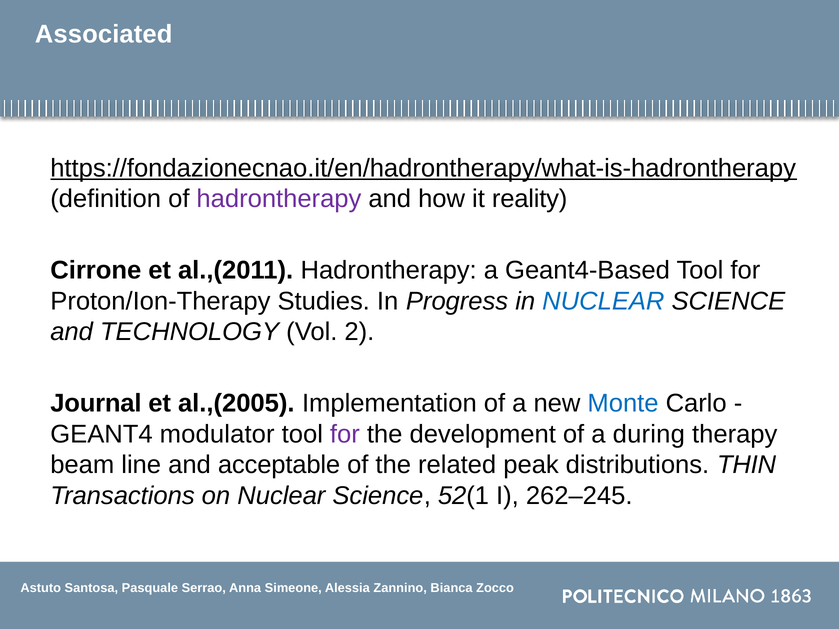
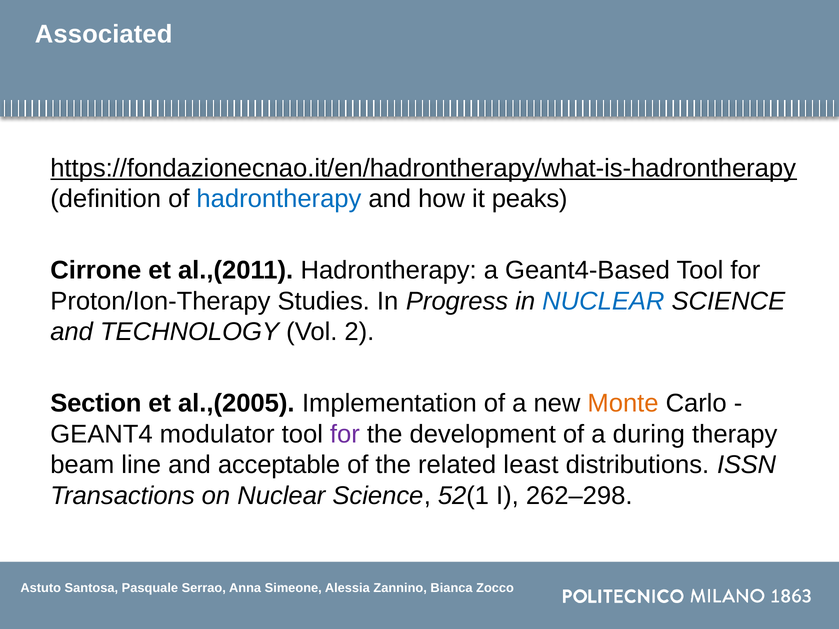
hadrontherapy colour: purple -> blue (279, 199)
reality: reality -> peaks (530, 199)
Journal: Journal -> Section (96, 404)
Monte colour: blue -> orange (623, 404)
peak: peak -> least (531, 465)
THIN: THIN -> ISSN (747, 465)
262–245: 262–245 -> 262–298 (579, 496)
